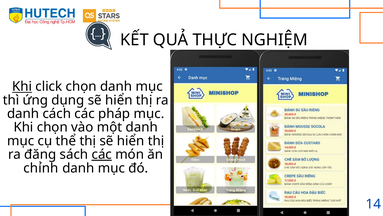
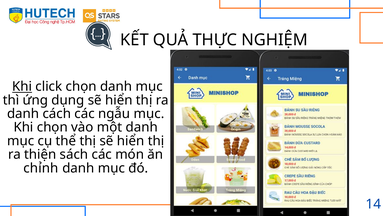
pháp: pháp -> ngẫu (114, 113)
đăng: đăng -> thiện (40, 154)
các underline: present -> none (102, 154)
